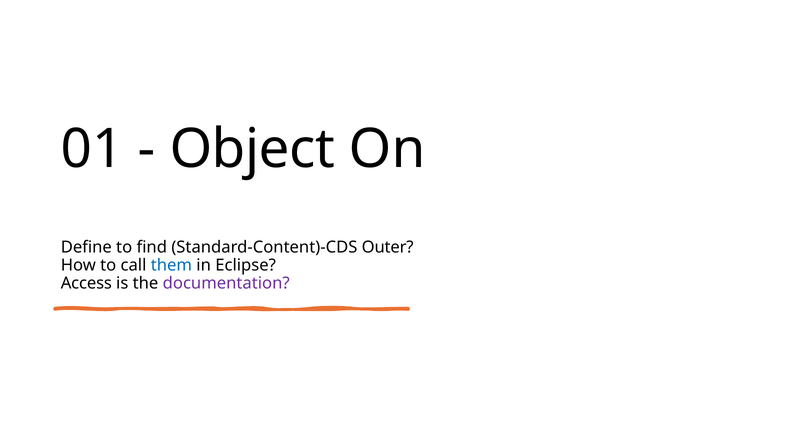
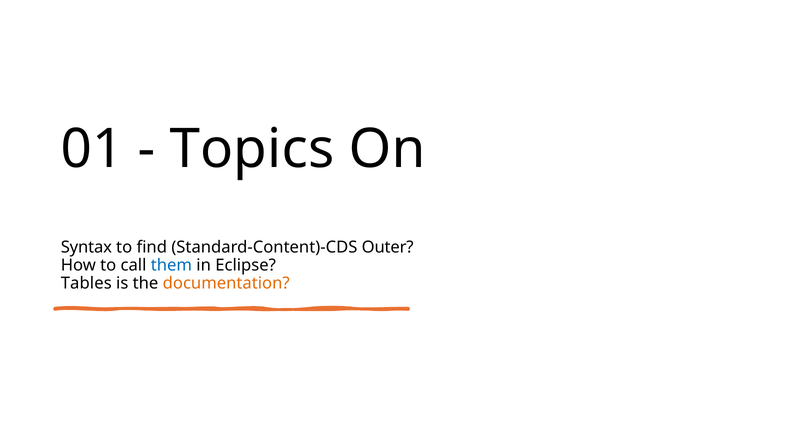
Object: Object -> Topics (252, 149)
Define: Define -> Syntax (86, 247)
Access: Access -> Tables (86, 283)
documentation colour: purple -> orange (226, 283)
